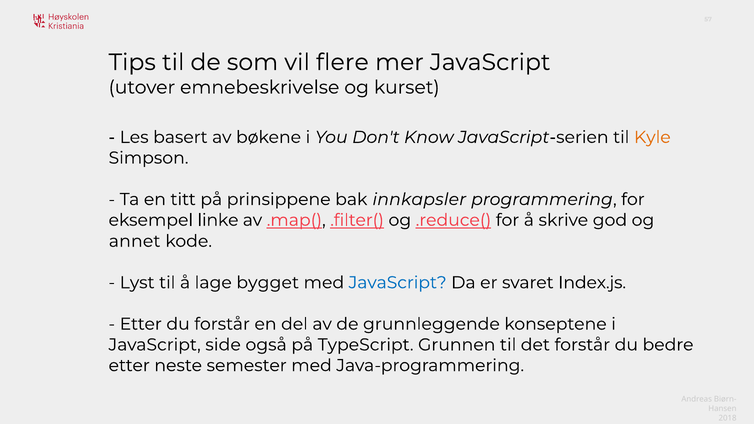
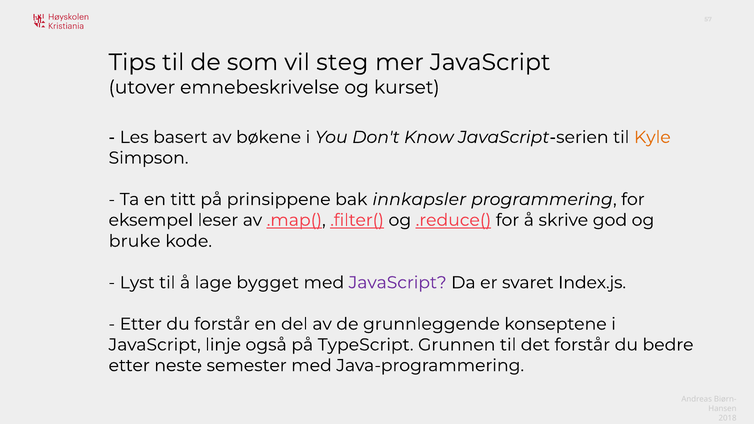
flere: flere -> steg (342, 62)
linke: linke -> leser (218, 220)
annet: annet -> bruke (135, 241)
JavaScript colour: blue -> purple (398, 283)
side: side -> linje (223, 345)
